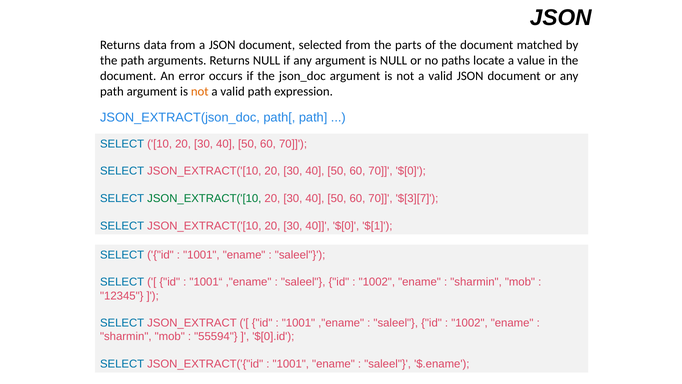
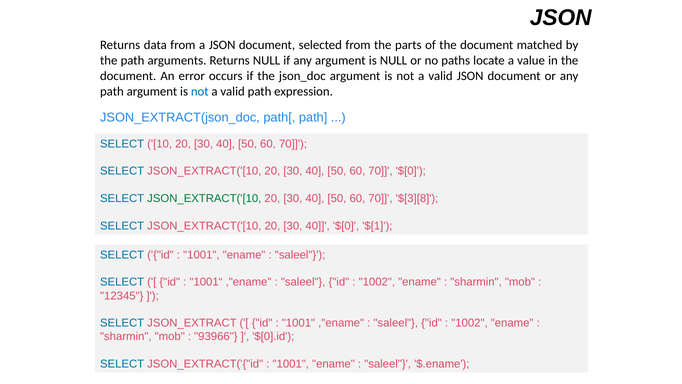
not colour: orange -> blue (200, 91)
$[3][7: $[3][7 -> $[3][8 (417, 198)
55594: 55594 -> 93966 (216, 336)
